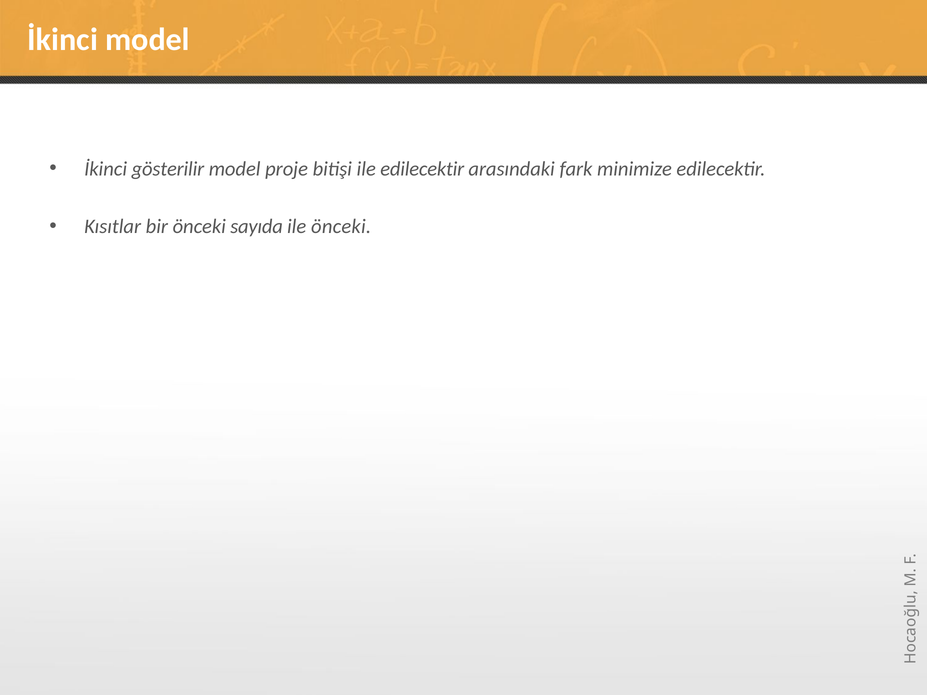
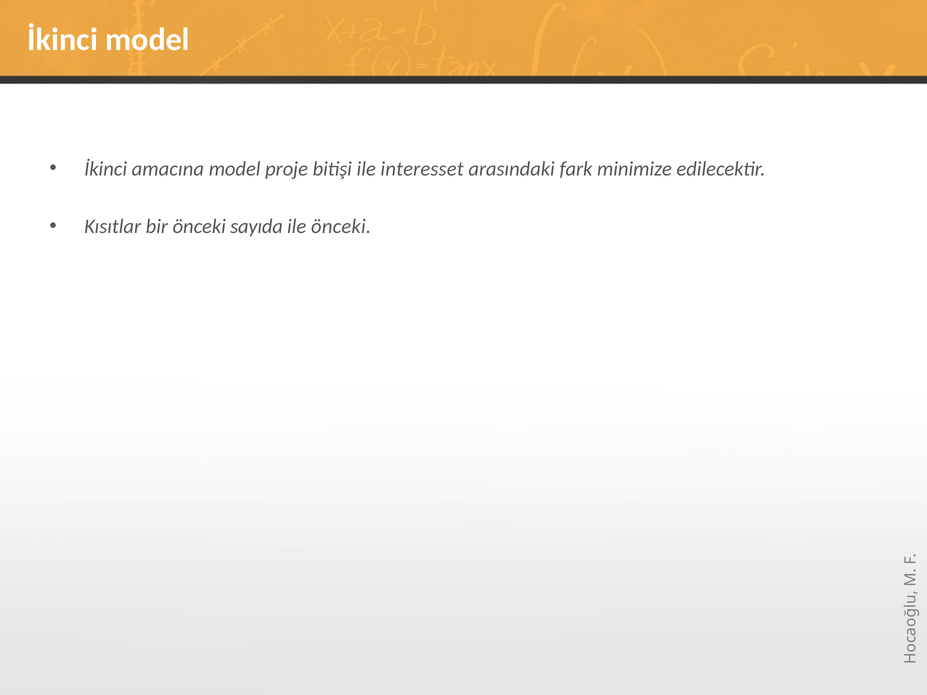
gösterilir: gösterilir -> amacına (168, 169)
ile edilecektir: edilecektir -> interesset (422, 169)
